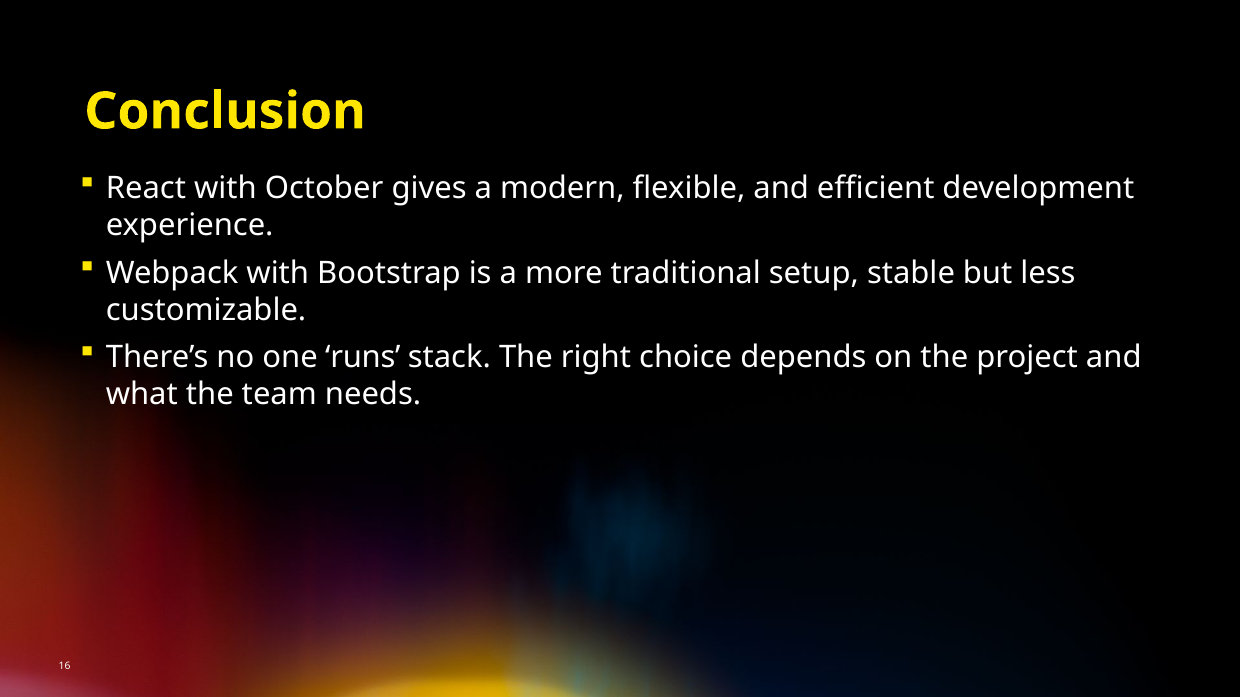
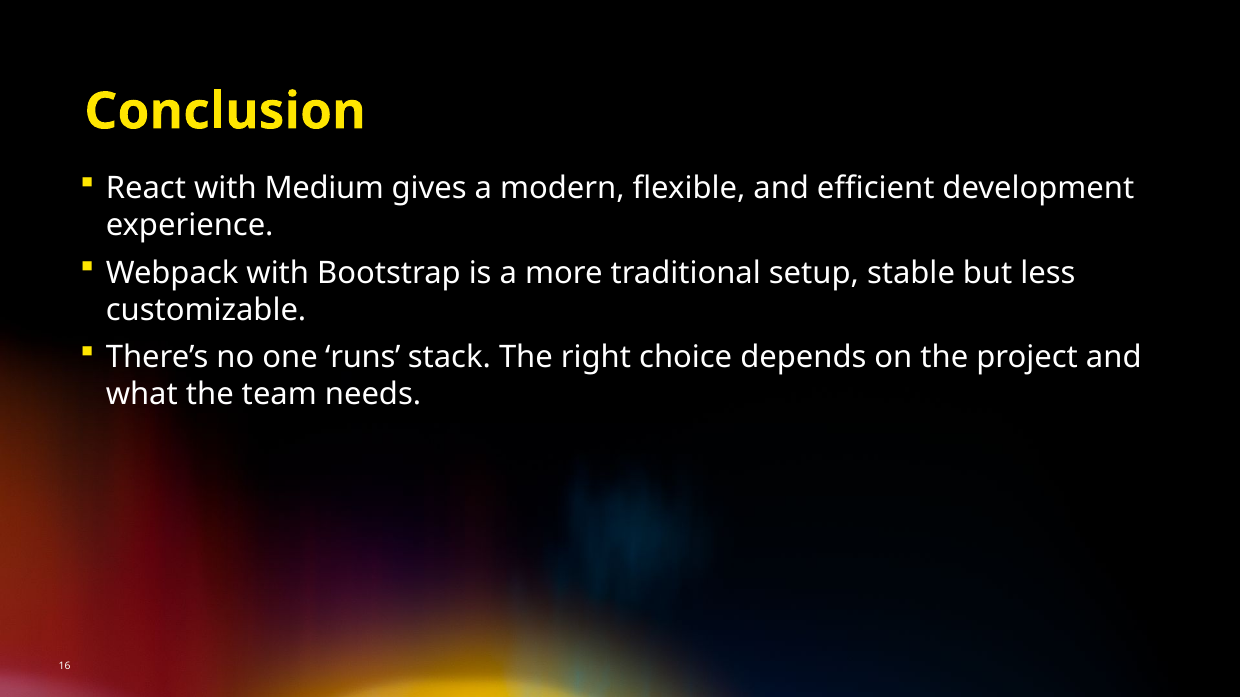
October: October -> Medium (324, 188)
